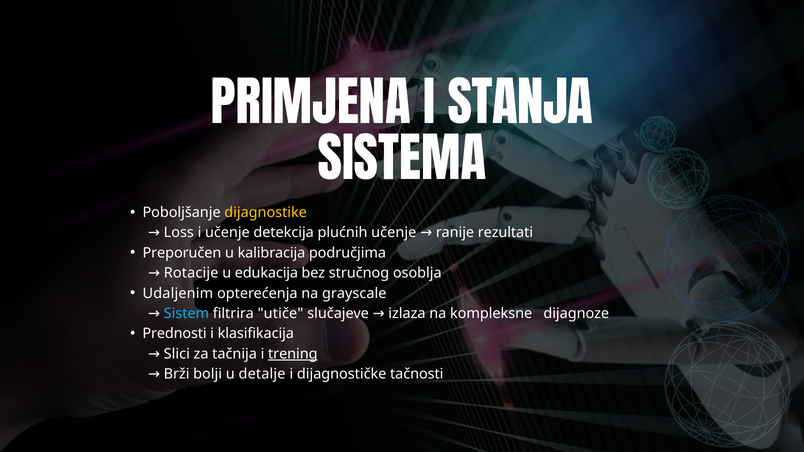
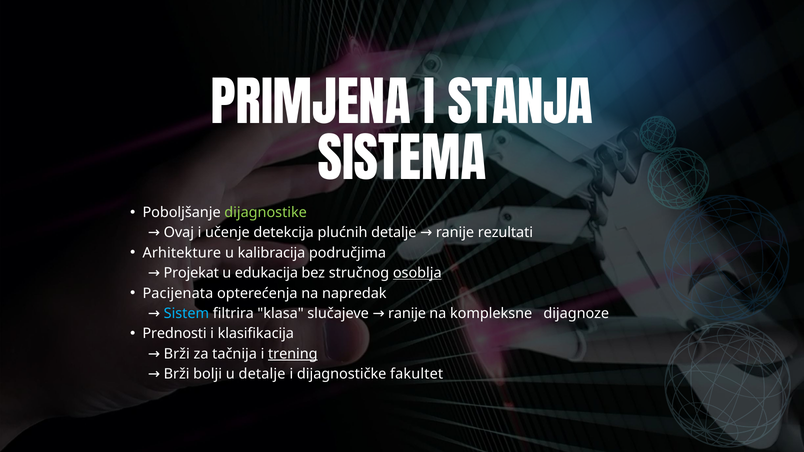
dijagnostike colour: yellow -> light green (266, 213)
Loss: Loss -> Ovaj (179, 233)
plućnih učenje: učenje -> detalje (394, 233)
Preporučen: Preporučen -> Arhitekture (182, 253)
Rotacije: Rotacije -> Projekat (191, 273)
osoblja underline: none -> present (417, 273)
Udaljenim: Udaljenim -> Pacijenata (178, 293)
grayscale: grayscale -> napredak (354, 293)
utiče: utiče -> klasa (281, 314)
slučajeve izlaza: izlaza -> ranije (407, 314)
Slici: Slici -> Brži (177, 354)
tačnosti: tačnosti -> fakultet (417, 374)
